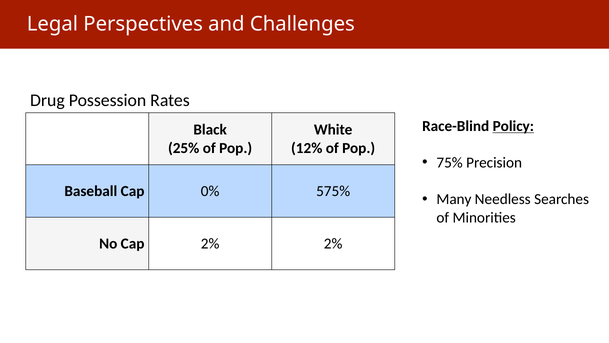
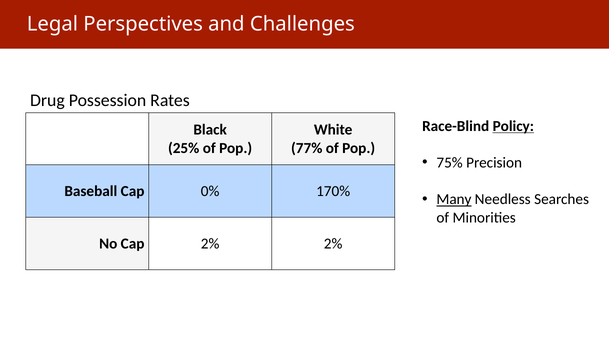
12%: 12% -> 77% (307, 148)
575%: 575% -> 170% (333, 191)
Many underline: none -> present (454, 199)
